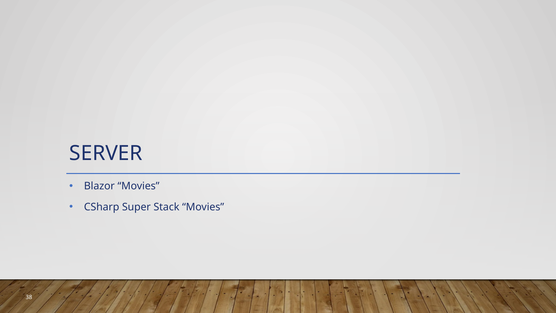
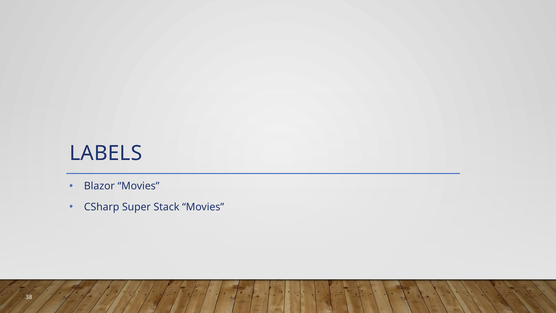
SERVER: SERVER -> LABELS (106, 153)
